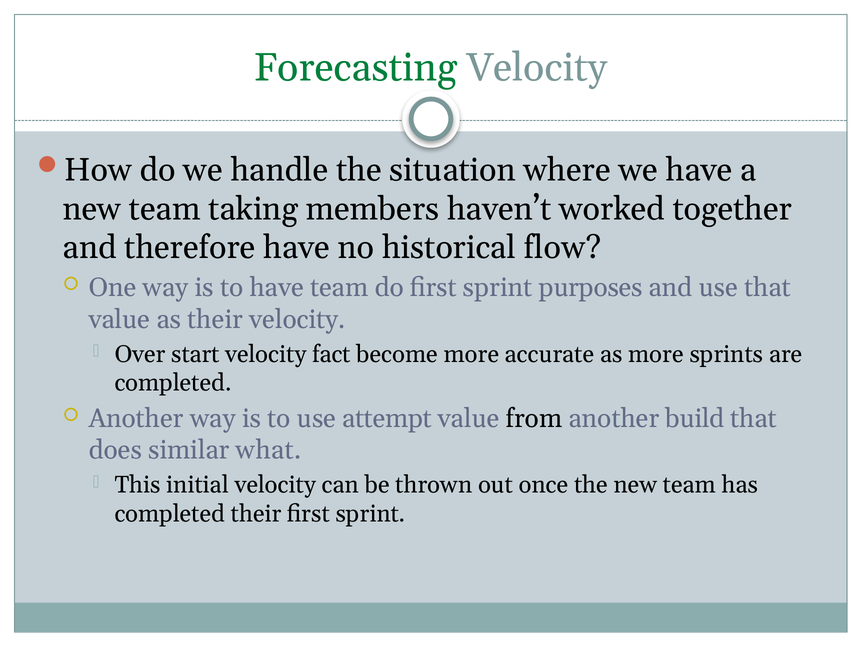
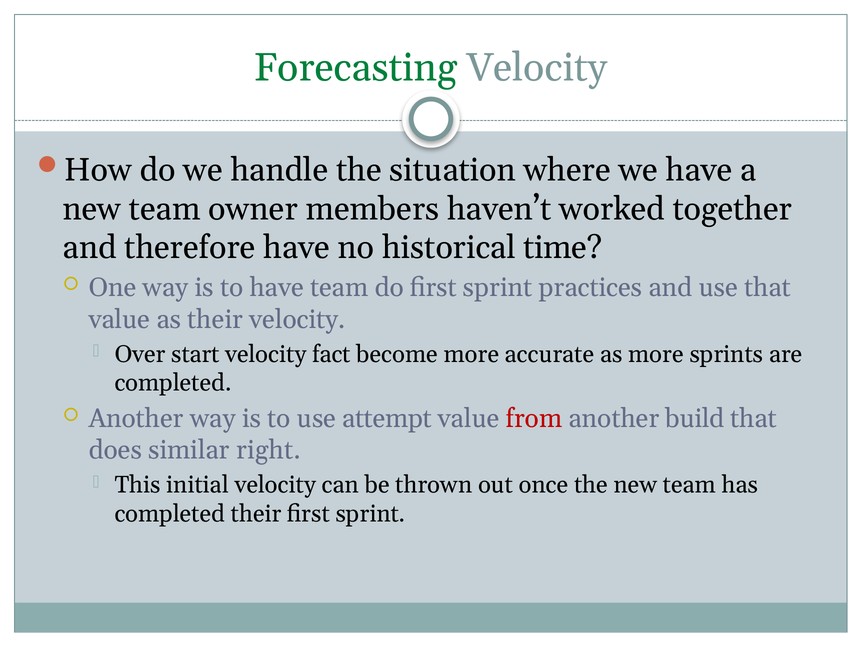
taking: taking -> owner (253, 209)
flow: flow -> time (563, 248)
purposes: purposes -> practices (591, 288)
from colour: black -> red (534, 418)
what: what -> right (269, 450)
